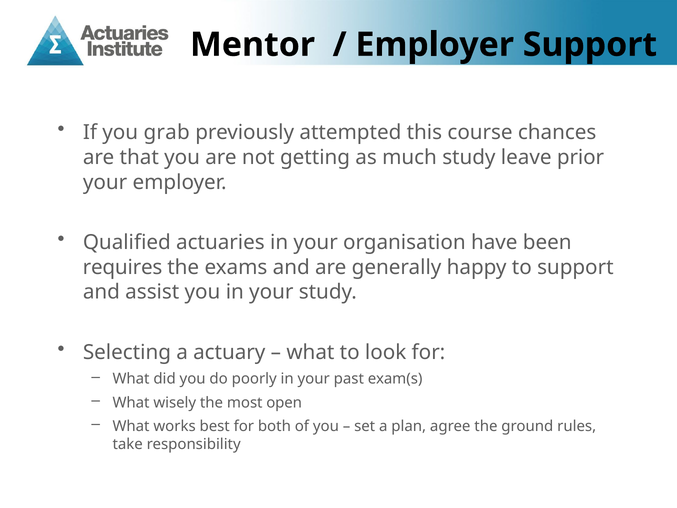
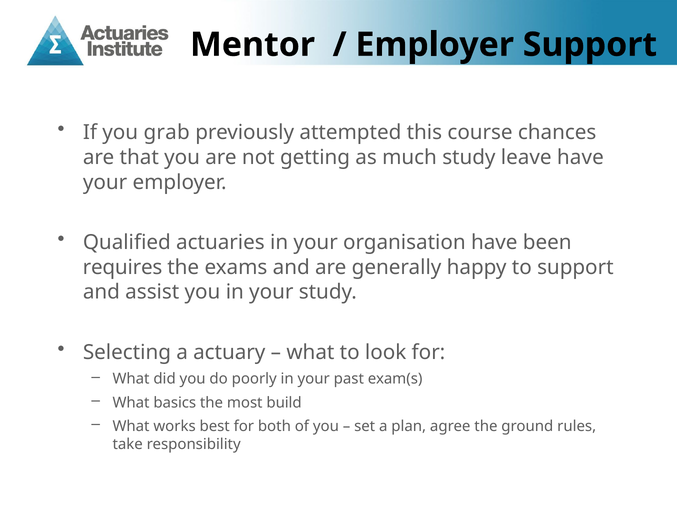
leave prior: prior -> have (580, 157)
wisely: wisely -> basics (175, 402)
open: open -> build (284, 402)
